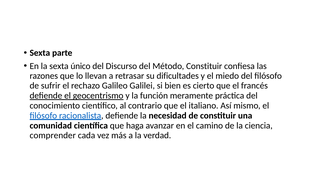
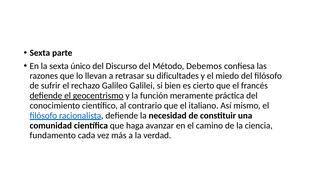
Método Constituir: Constituir -> Debemos (204, 66)
comprender: comprender -> fundamento (53, 135)
